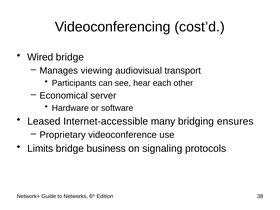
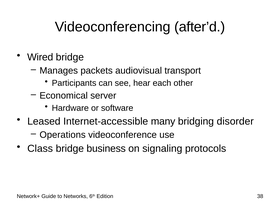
cost’d: cost’d -> after’d (200, 27)
viewing: viewing -> packets (97, 71)
ensures: ensures -> disorder (235, 121)
Proprietary: Proprietary -> Operations (63, 135)
Limits: Limits -> Class (40, 149)
